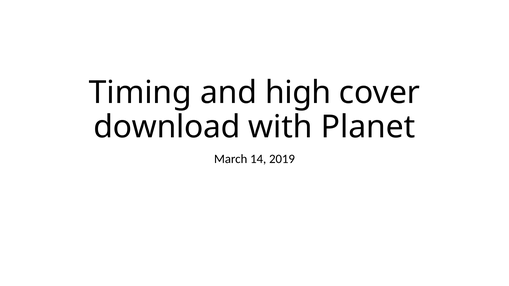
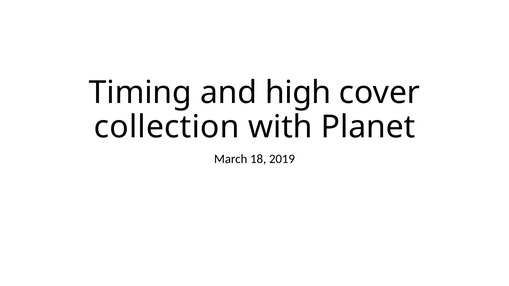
download: download -> collection (167, 127)
14: 14 -> 18 (258, 159)
